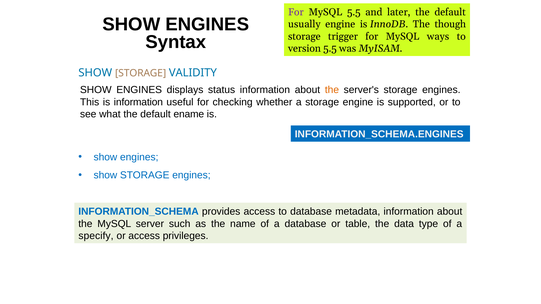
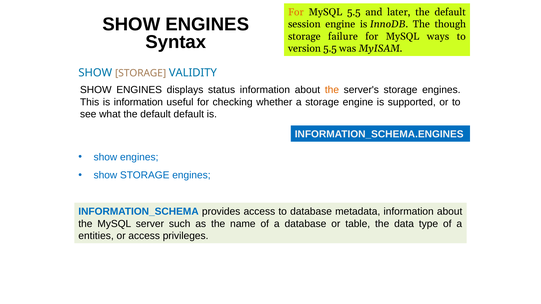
For colour: purple -> orange (296, 12)
usually: usually -> session (304, 24)
trigger: trigger -> failure (343, 37)
default ename: ename -> default (189, 114)
specify: specify -> entities (96, 236)
